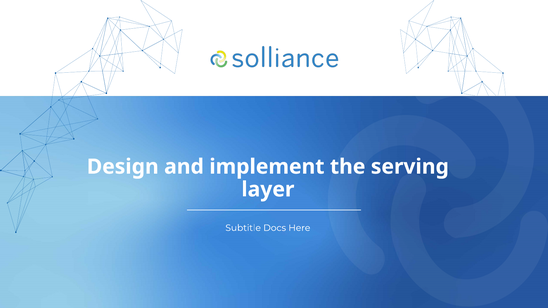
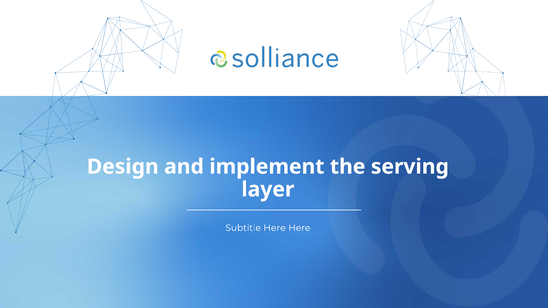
Subtitle Docs: Docs -> Here (275, 228)
